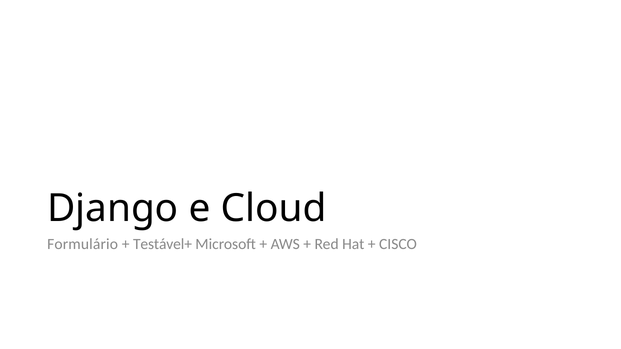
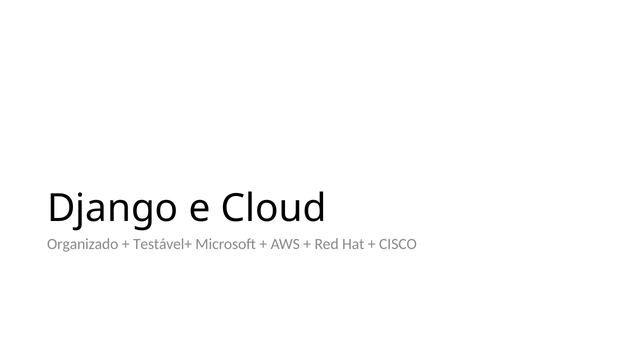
Formulário: Formulário -> Organizado (83, 244)
